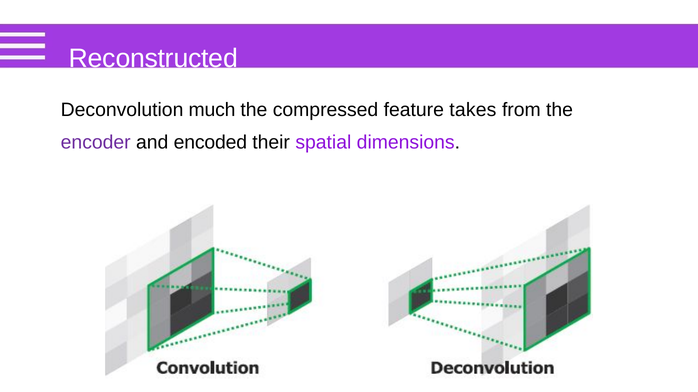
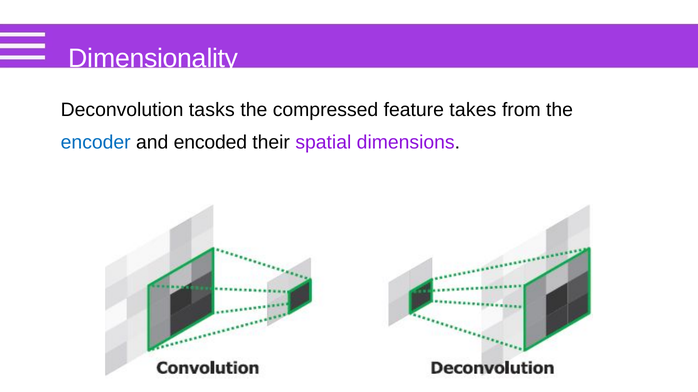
Reconstructed: Reconstructed -> Dimensionality (153, 59)
much: much -> tasks (212, 110)
encoder colour: purple -> blue (96, 143)
